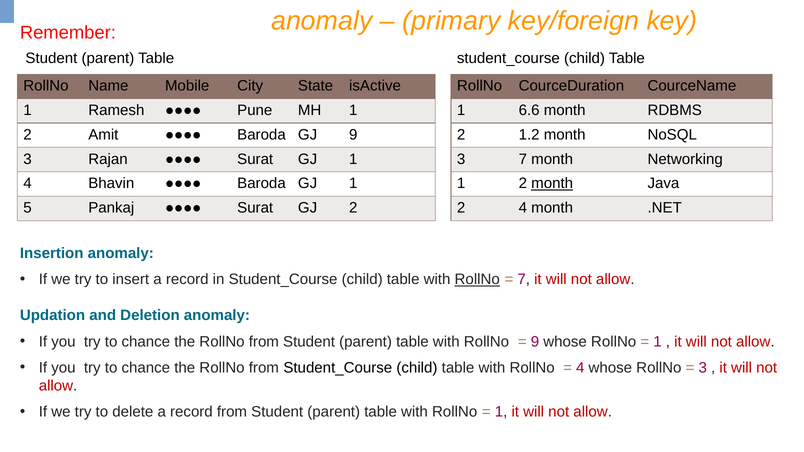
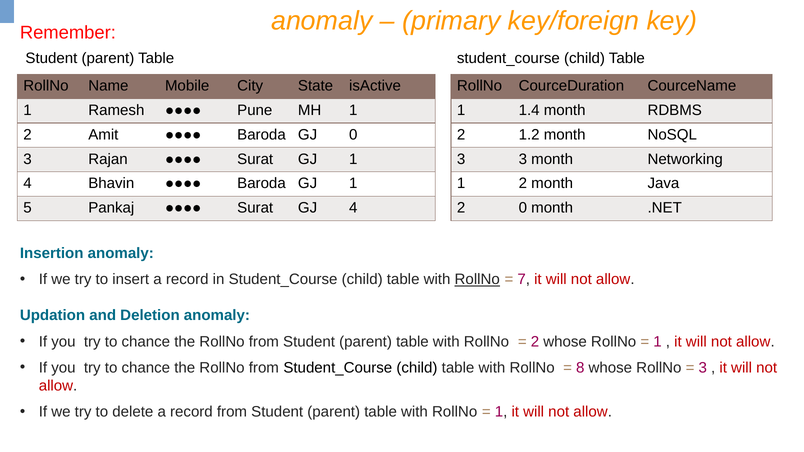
6.6: 6.6 -> 1.4 (529, 110)
GJ 9: 9 -> 0 (353, 135)
3 7: 7 -> 3 (523, 159)
month underline: present -> none (552, 184)
GJ 2: 2 -> 4 (353, 208)
2 4: 4 -> 0 (523, 208)
9: 9 -> 2 (535, 342)
4: 4 -> 8 (580, 368)
